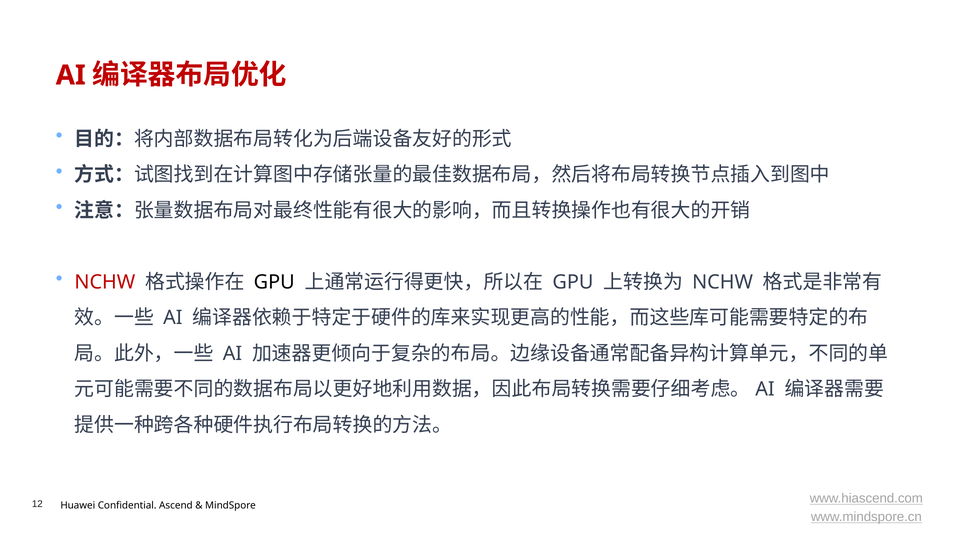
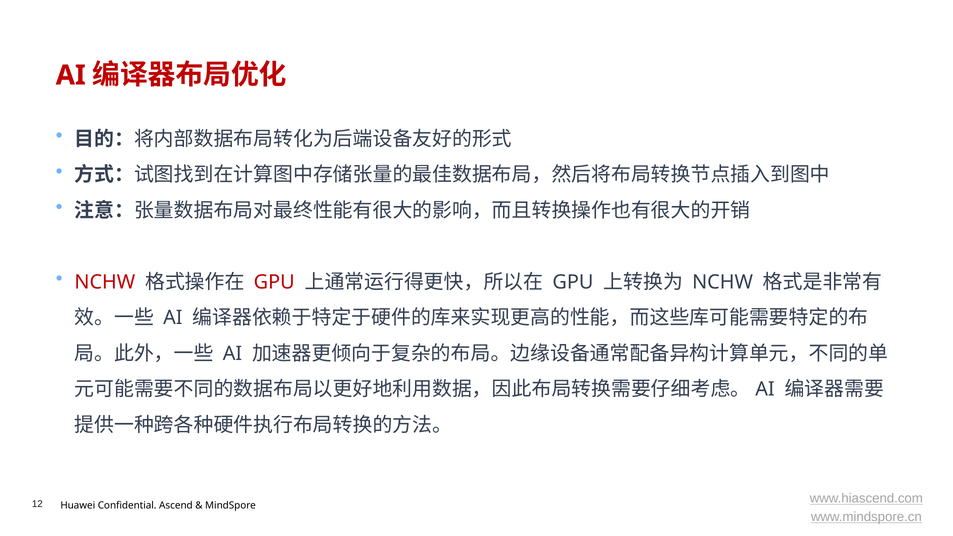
GPU colour: black -> red (274, 282)
